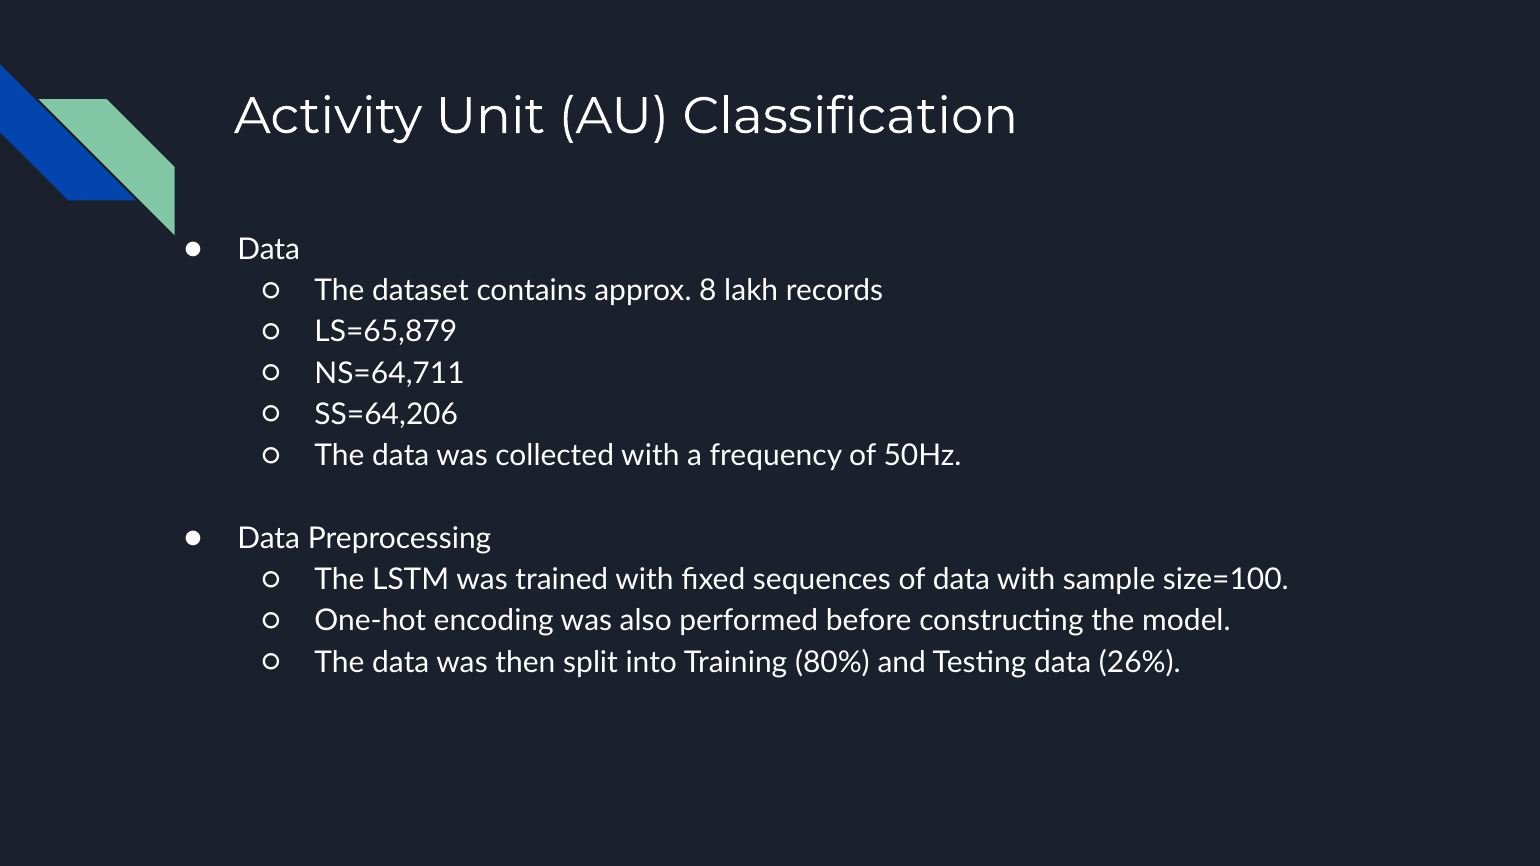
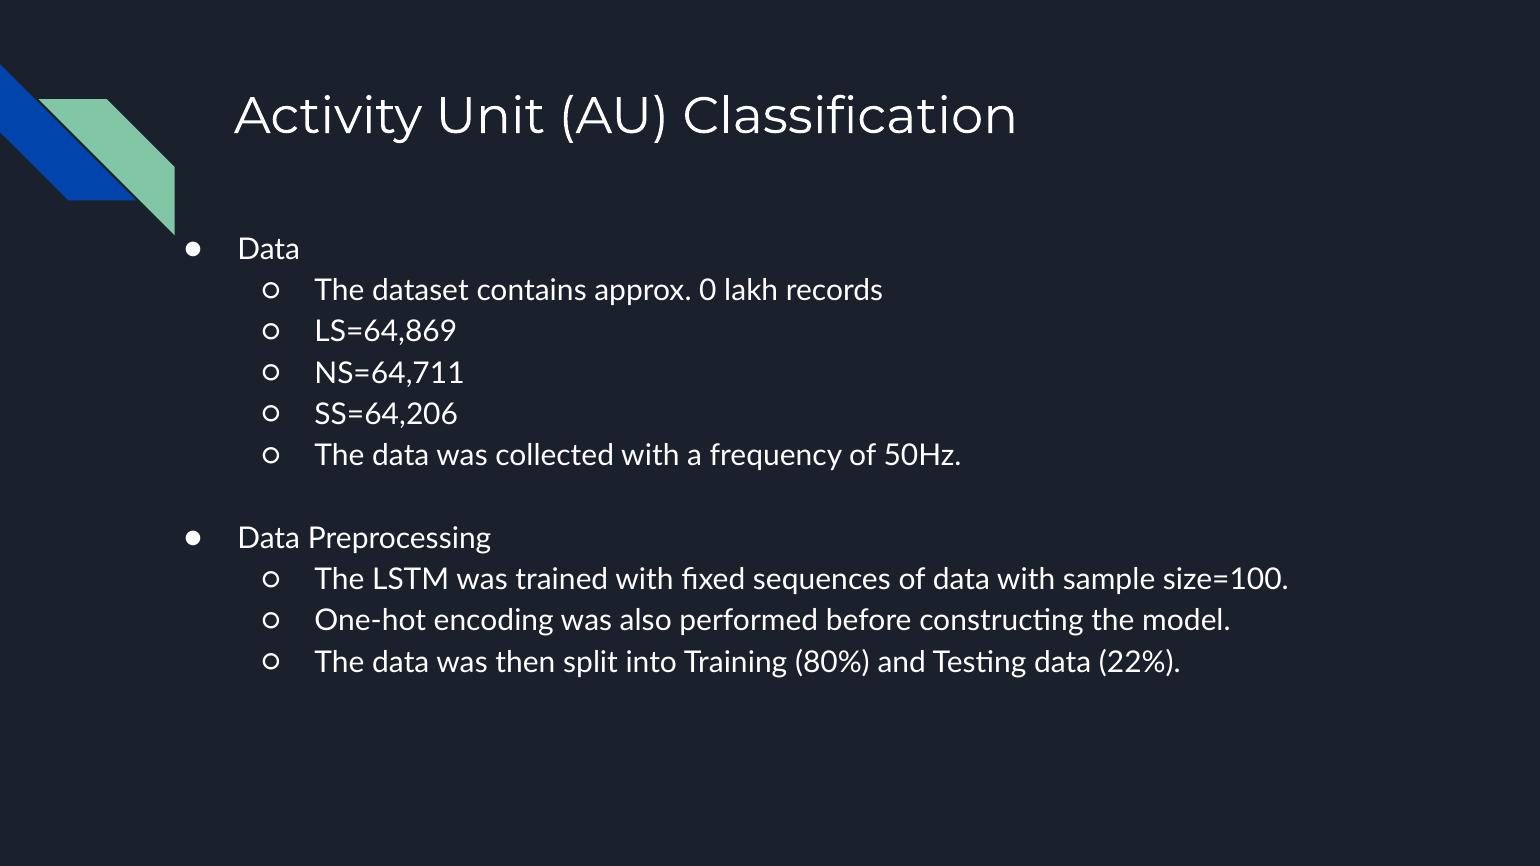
8: 8 -> 0 (708, 291)
LS=65,879: LS=65,879 -> LS=64,869 (386, 332)
26%: 26% -> 22% (1140, 662)
